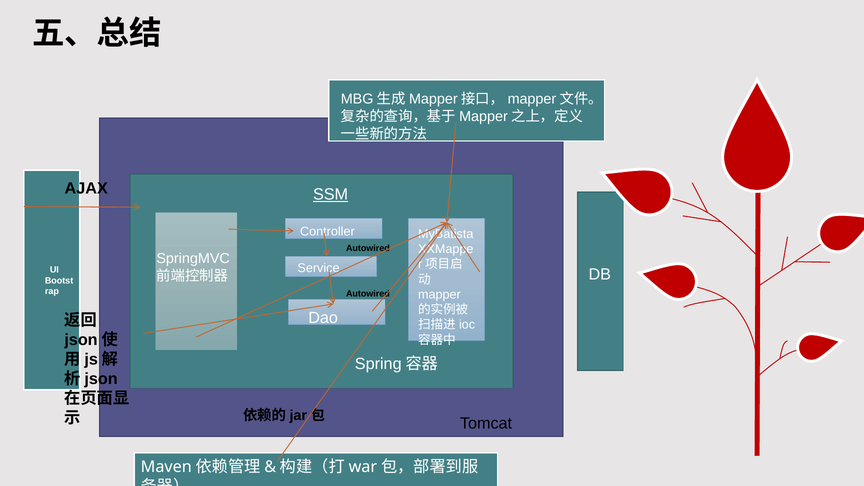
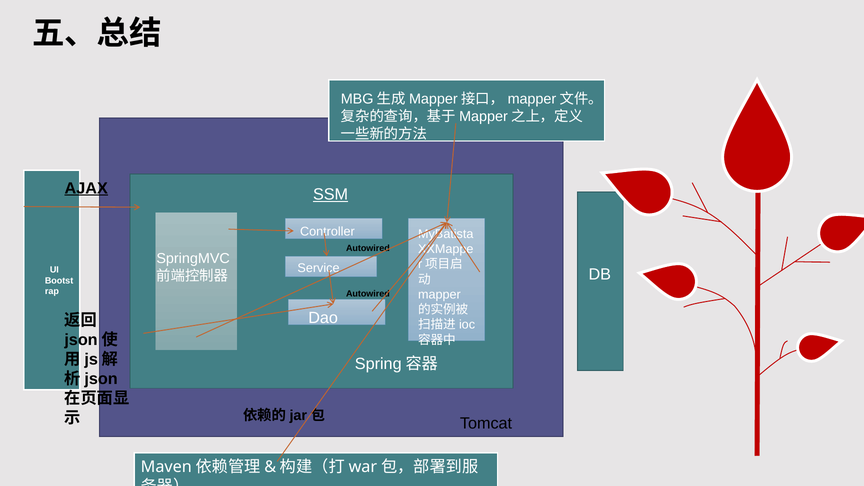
AJAX underline: none -> present (86, 188)
